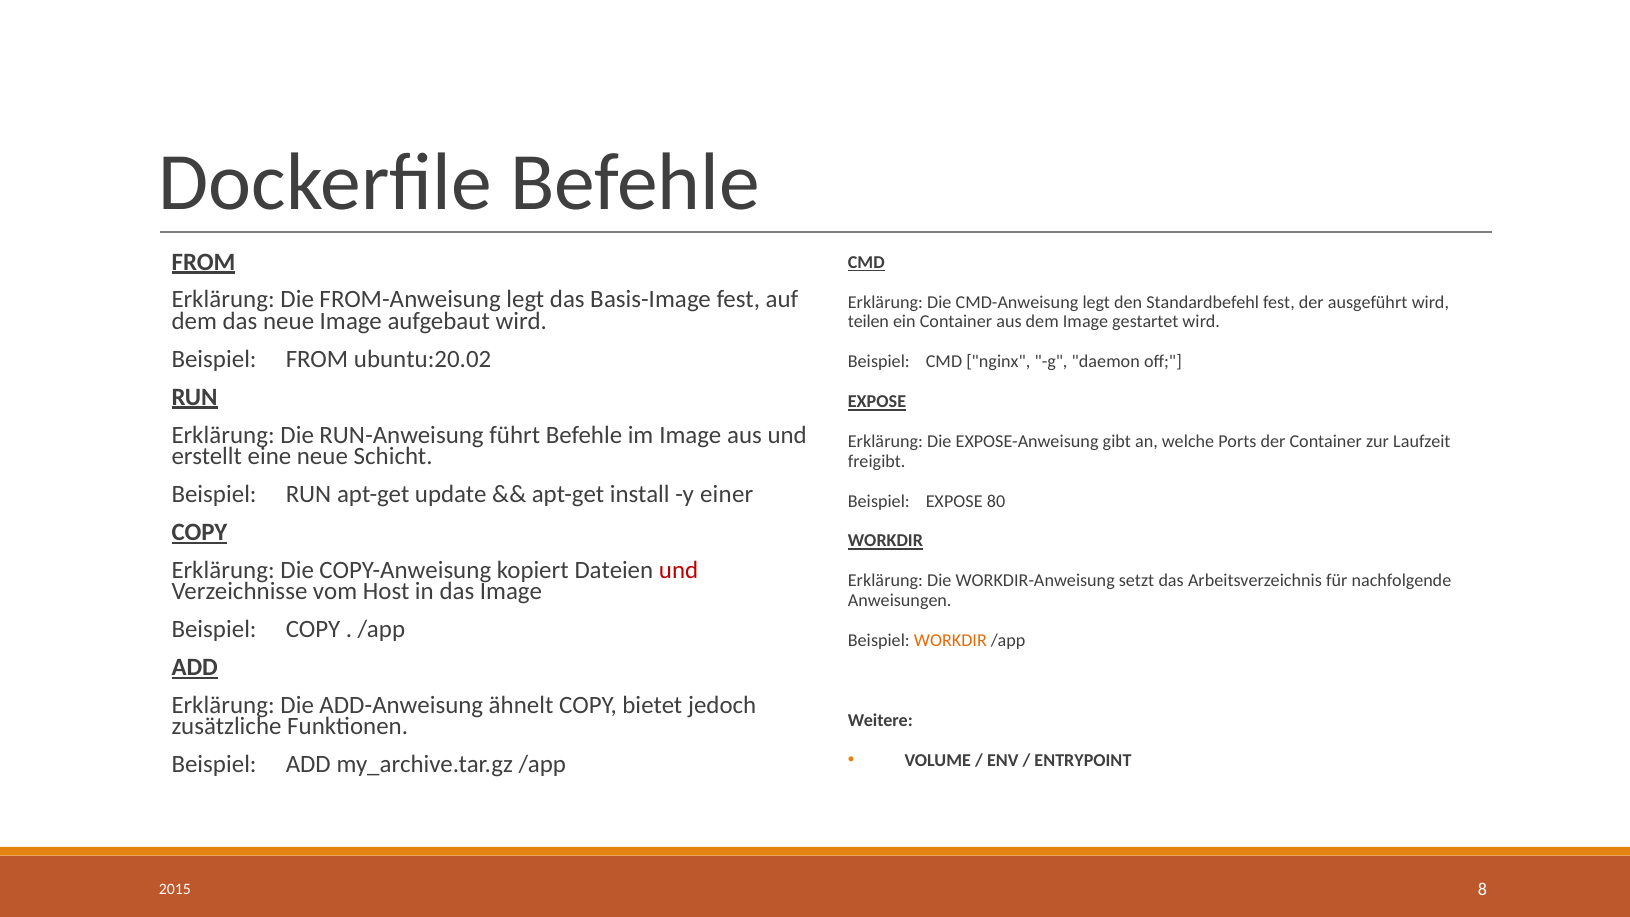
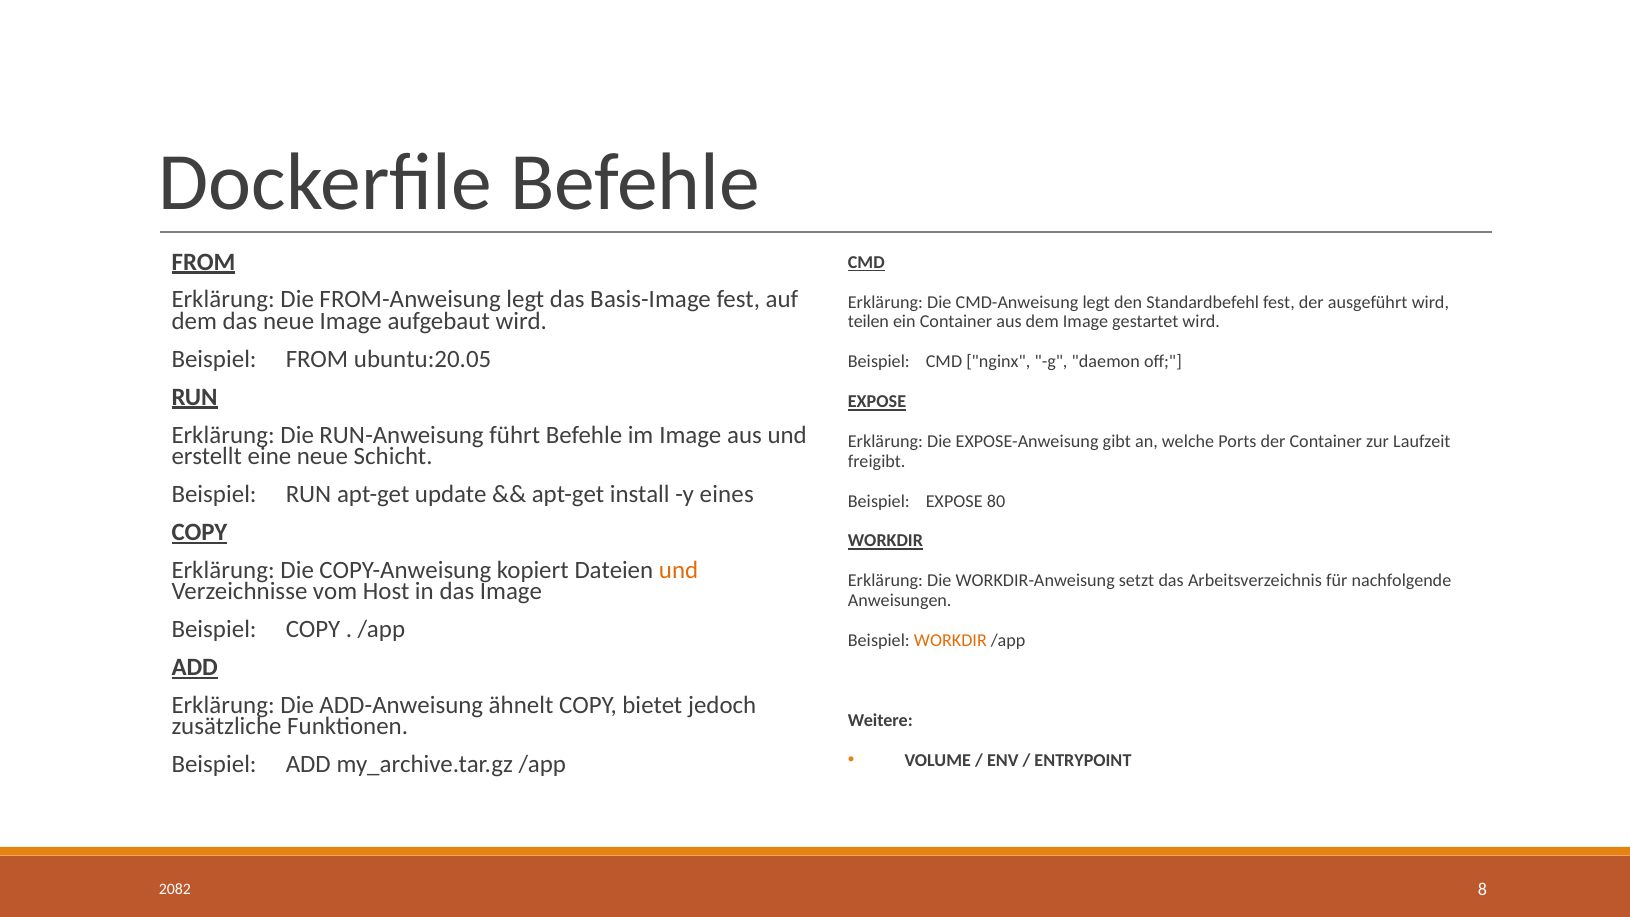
ubuntu:20.02: ubuntu:20.02 -> ubuntu:20.05 (423, 359)
einer: einer -> eines (727, 494)
und colour: red -> orange (679, 570)
2015: 2015 -> 2082 (175, 889)
